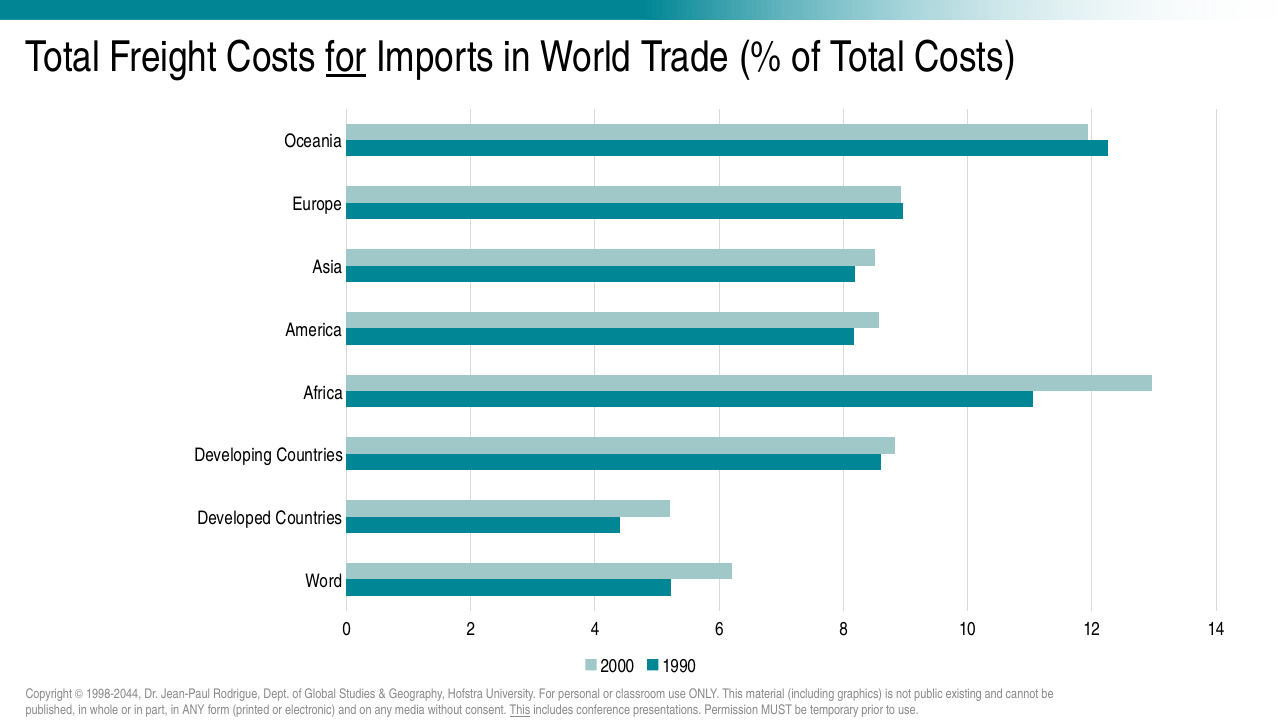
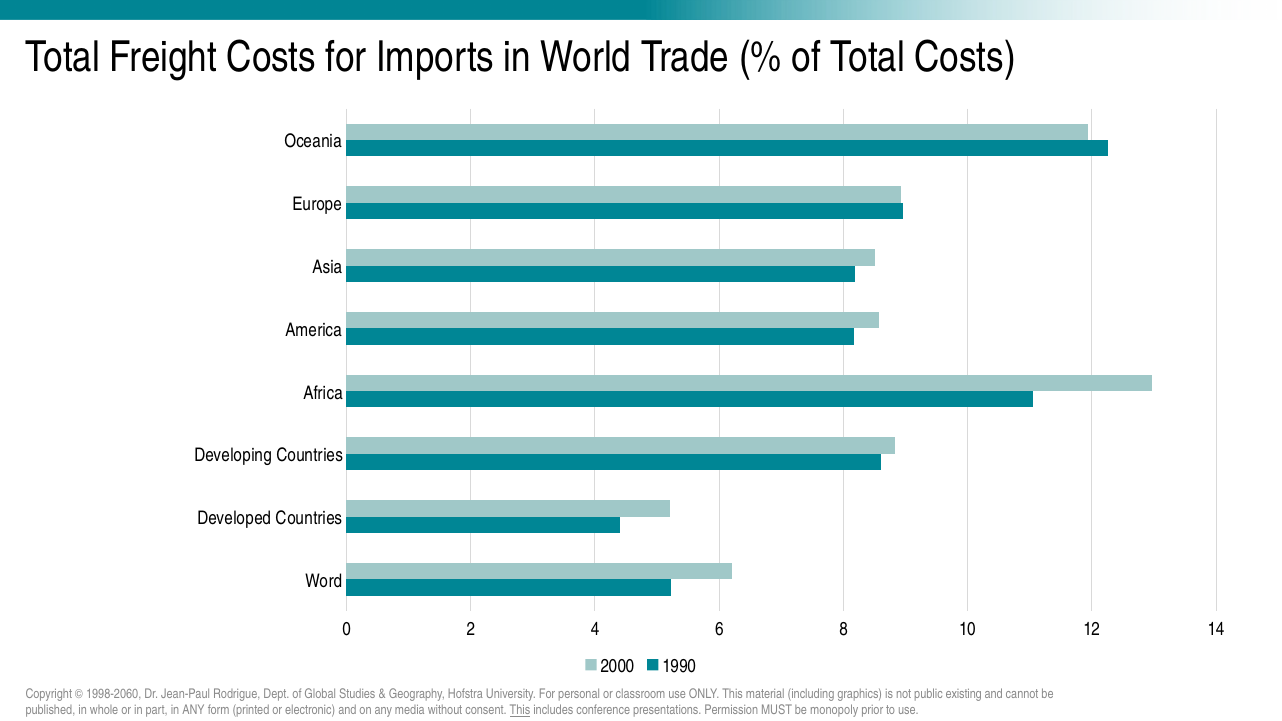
for underline: present -> none (346, 57)
1998-2044: 1998-2044 -> 1998-2060 (114, 694)
temporary: temporary -> monopoly (834, 710)
